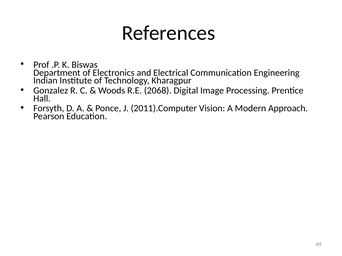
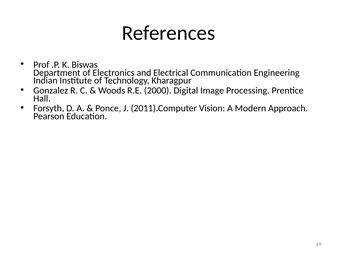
2068: 2068 -> 2000 (158, 91)
